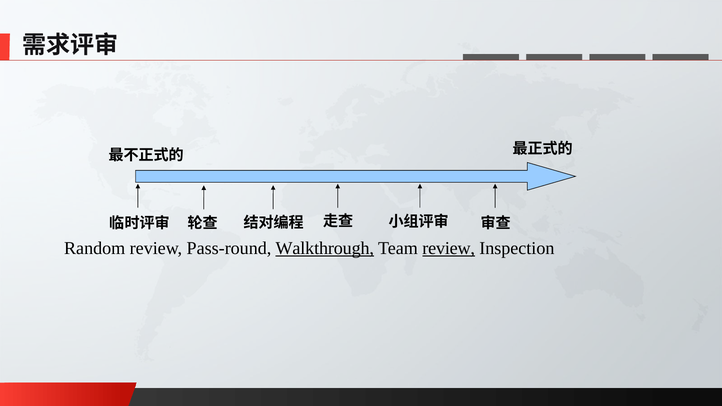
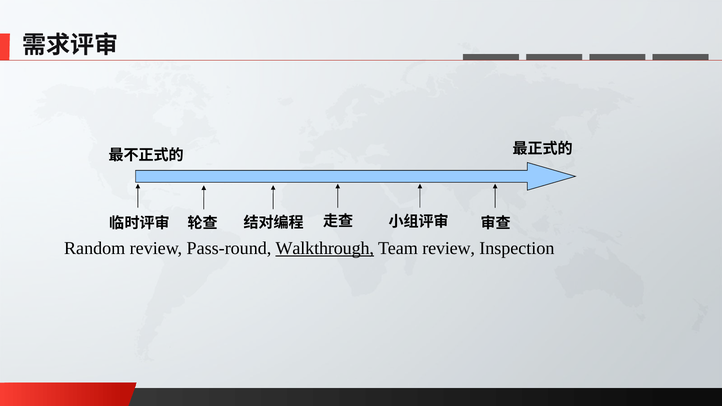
review underline: present -> none (449, 248)
